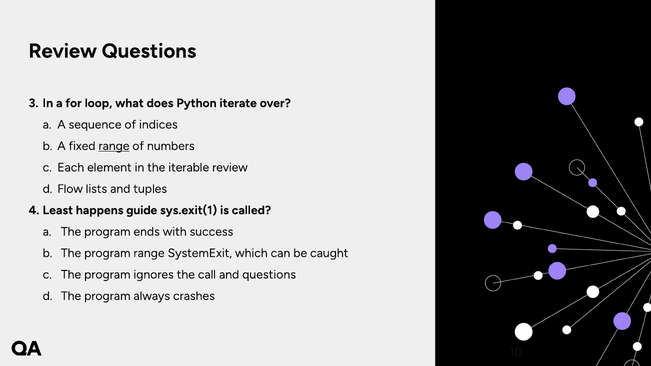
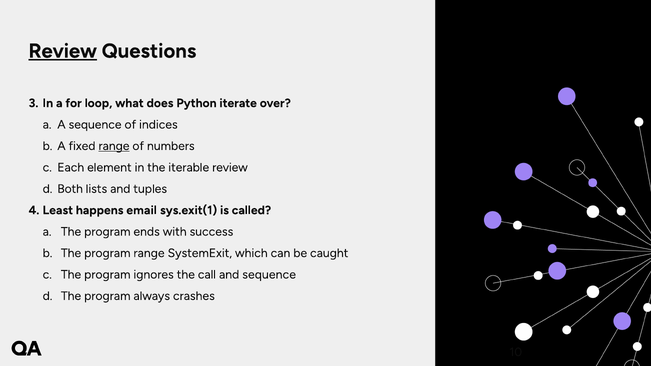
Review underline: none -> present (63, 51)
Flow: Flow -> Both (70, 189)
guide: guide -> email (142, 210)
and questions: questions -> sequence (269, 275)
